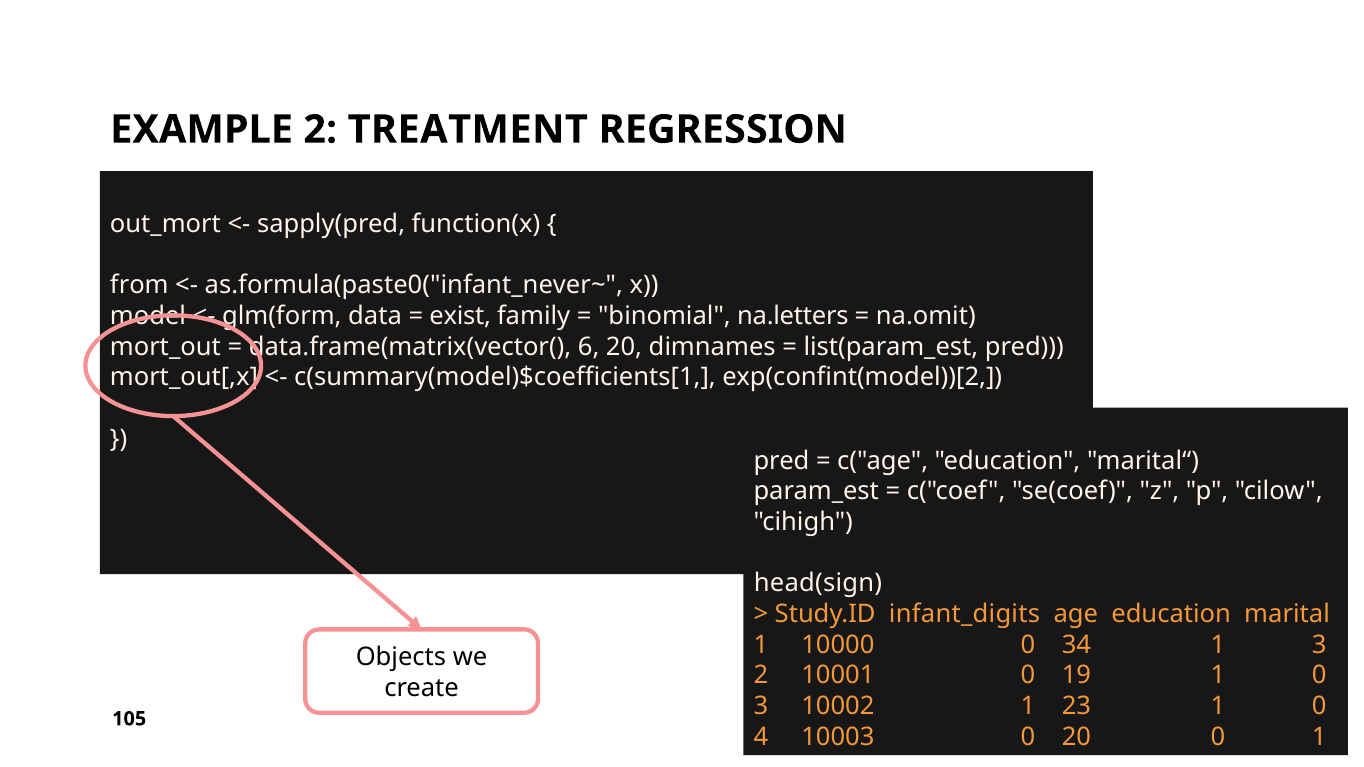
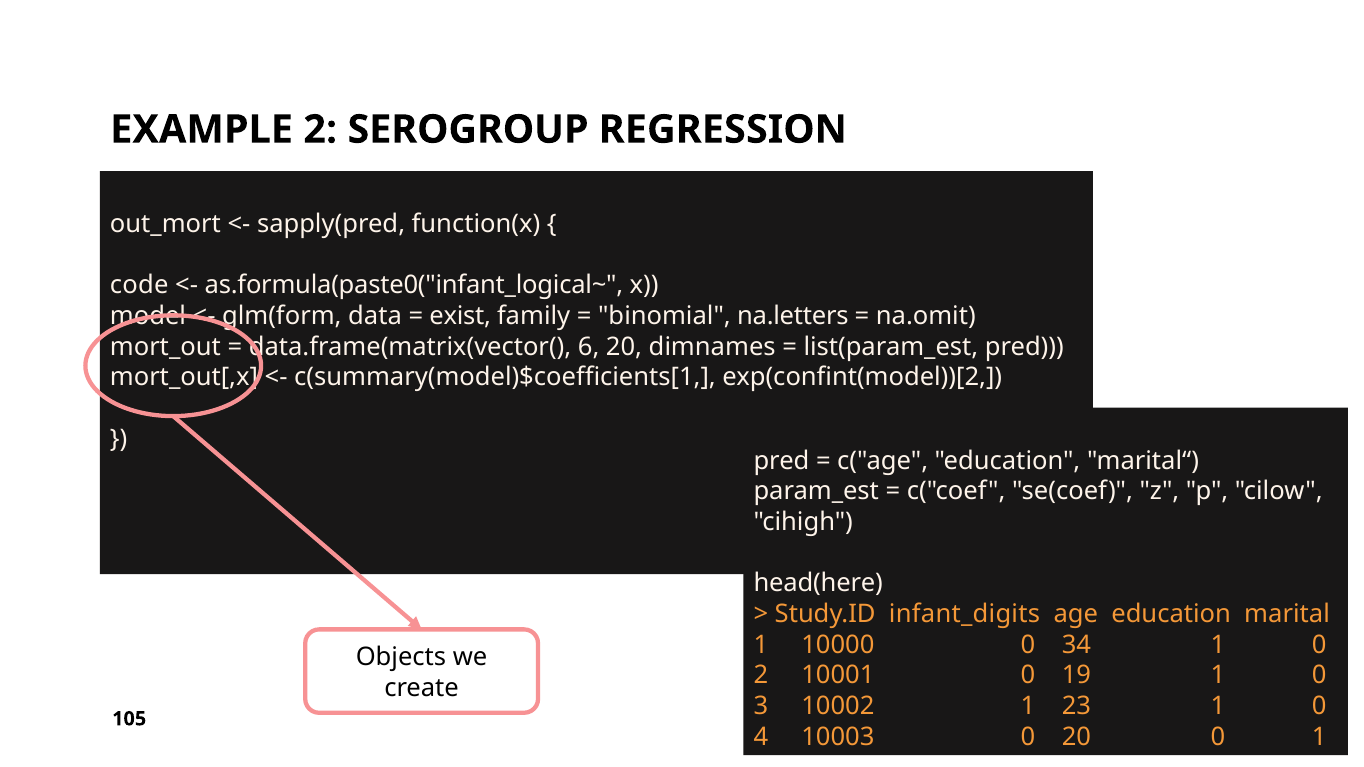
TREATMENT: TREATMENT -> SEROGROUP (468, 130)
from: from -> code (139, 286)
as.formula(paste0("infant_never~: as.formula(paste0("infant_never~ -> as.formula(paste0("infant_logical~ (414, 286)
head(sign: head(sign -> head(here (818, 583)
34 1 3: 3 -> 0 (1319, 645)
